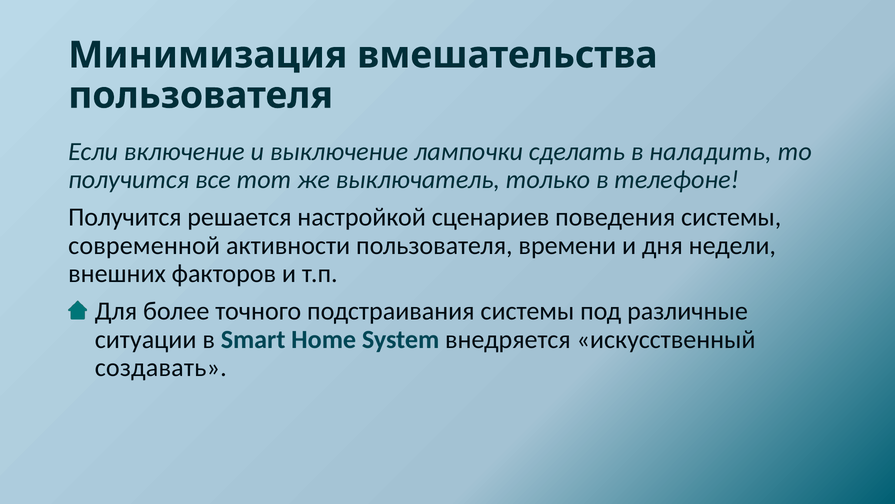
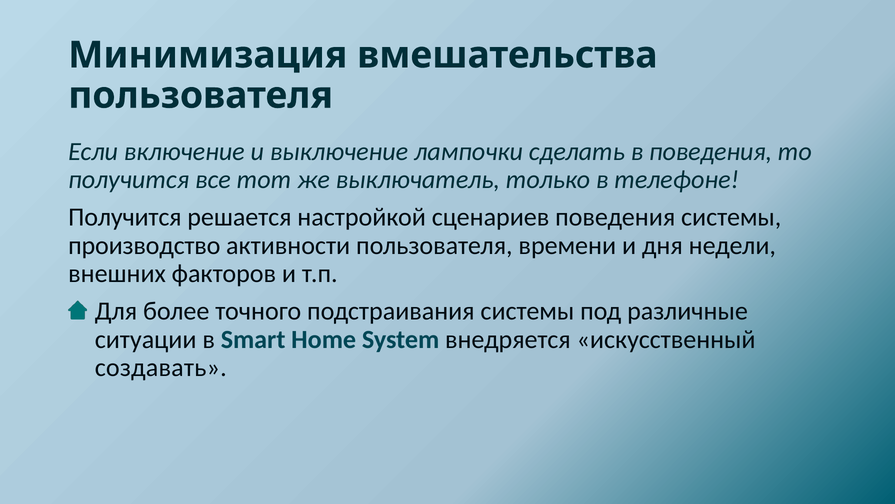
в наладить: наладить -> поведения (711, 151)
современной: современной -> производство (144, 245)
